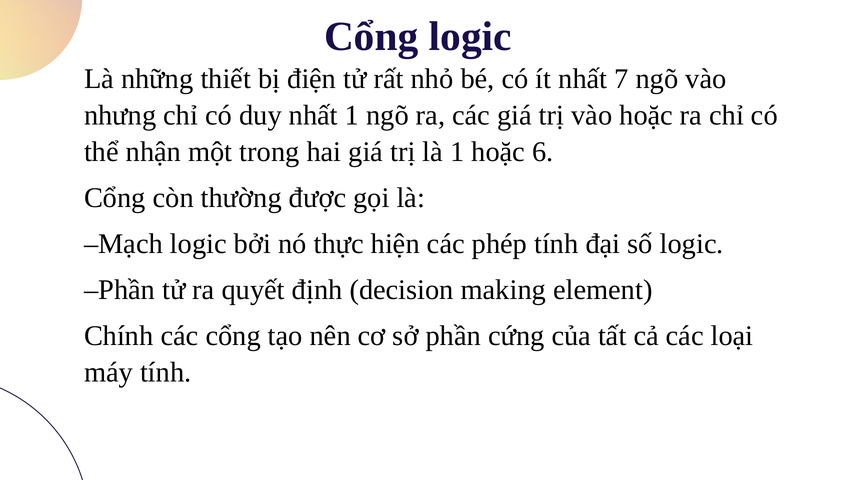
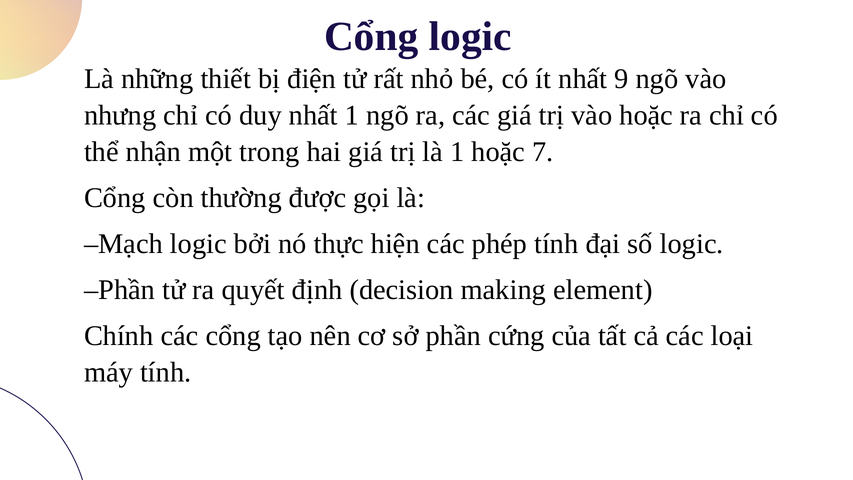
7: 7 -> 9 (621, 79)
6: 6 -> 7 (543, 152)
